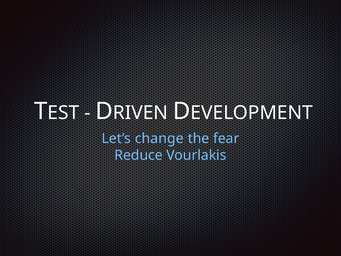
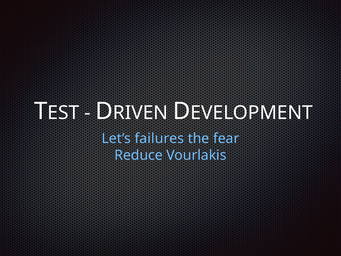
change: change -> failures (159, 138)
